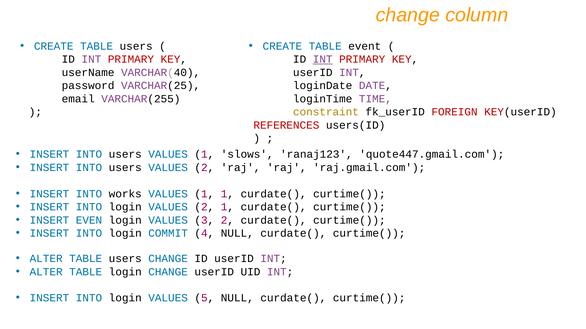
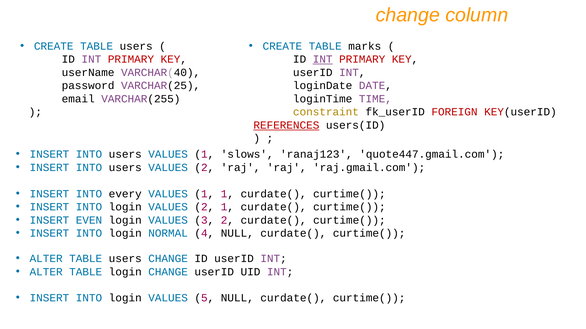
event: event -> marks (365, 46)
REFERENCES underline: none -> present (286, 125)
works: works -> every (125, 194)
COMMIT: COMMIT -> NORMAL (168, 234)
